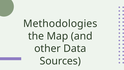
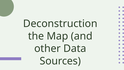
Methodologies: Methodologies -> Deconstruction (60, 24)
